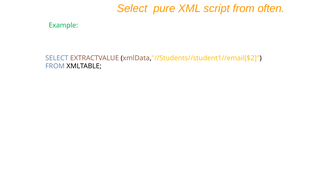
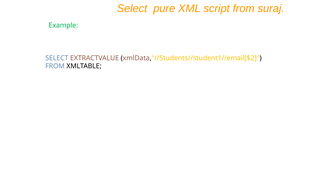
often: often -> suraj (271, 9)
